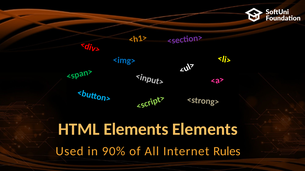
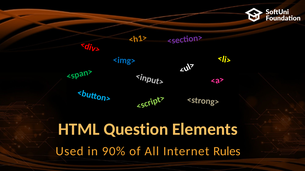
HTML Elements: Elements -> Question (136, 130)
